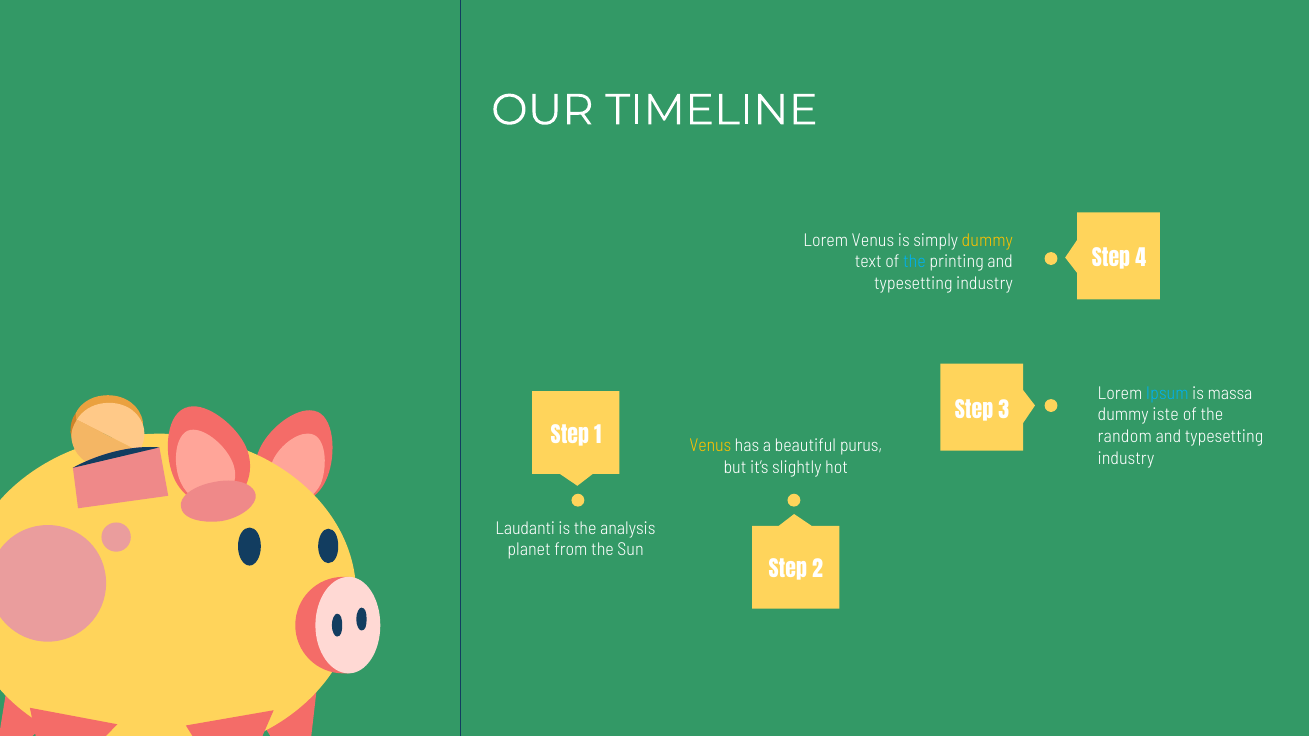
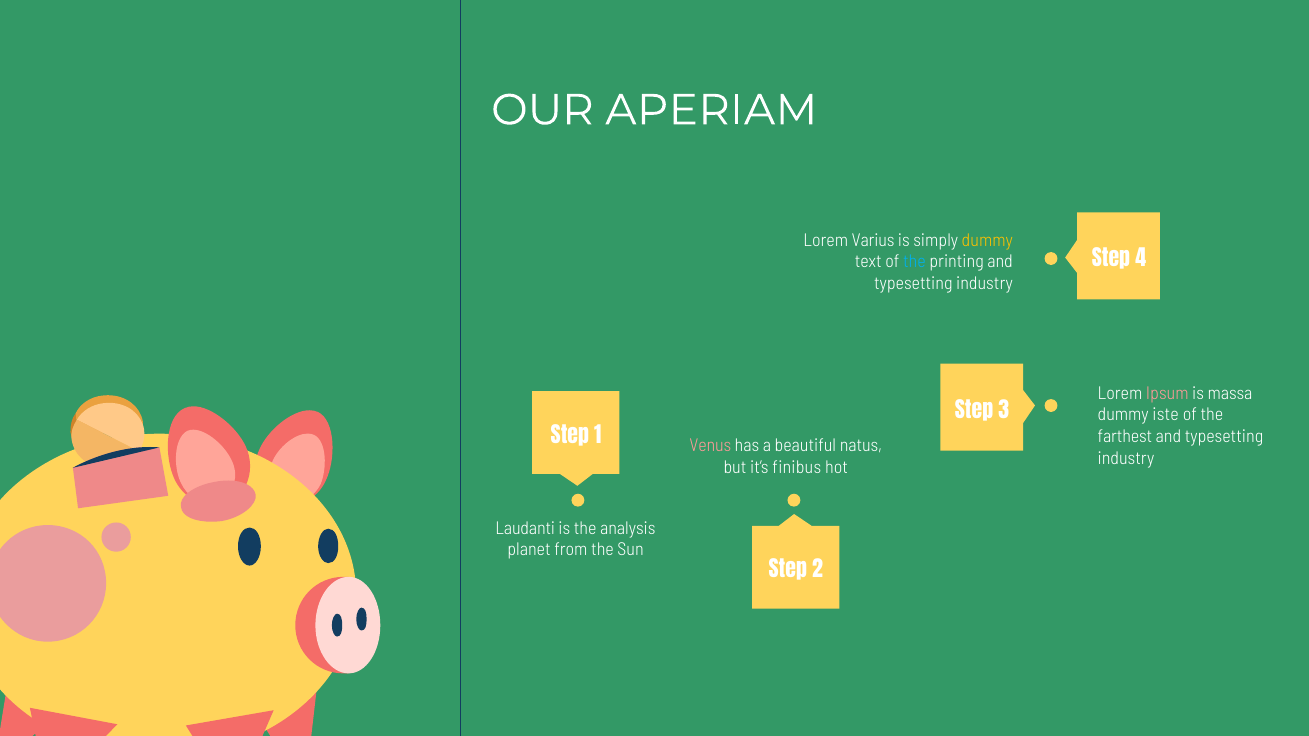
TIMELINE: TIMELINE -> APERIAM (711, 110)
Lorem Venus: Venus -> Varius (873, 240)
Ipsum colour: light blue -> pink (1167, 393)
random: random -> farthest (1125, 437)
Venus colour: yellow -> pink (710, 446)
purus: purus -> natus (861, 446)
slightly: slightly -> finibus (797, 468)
